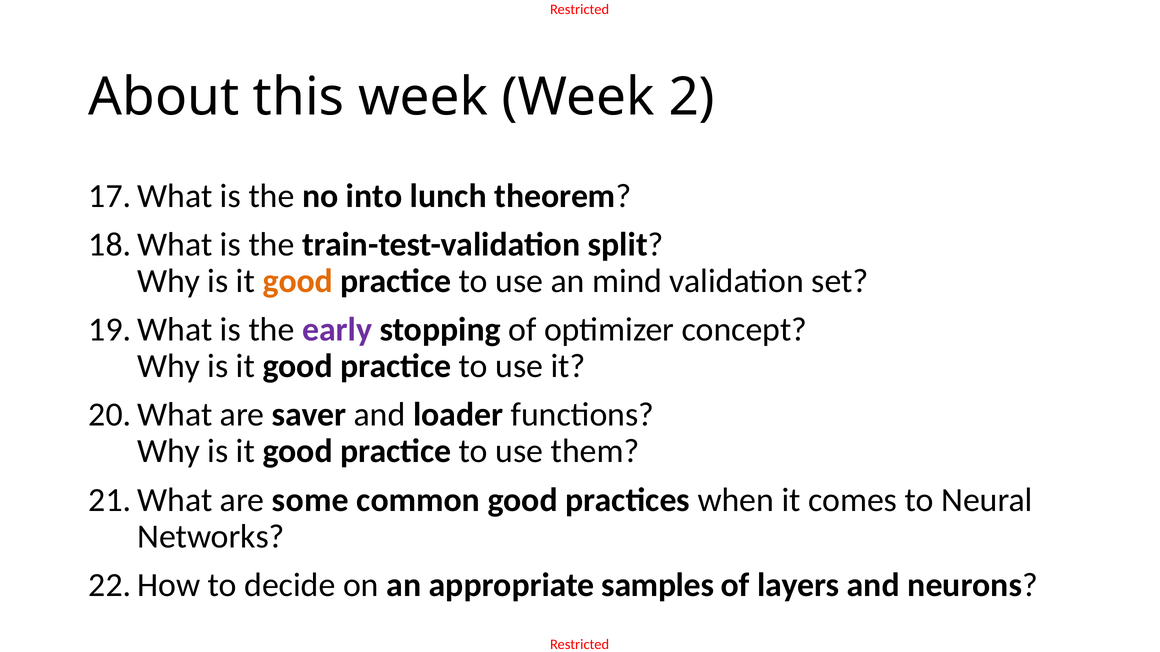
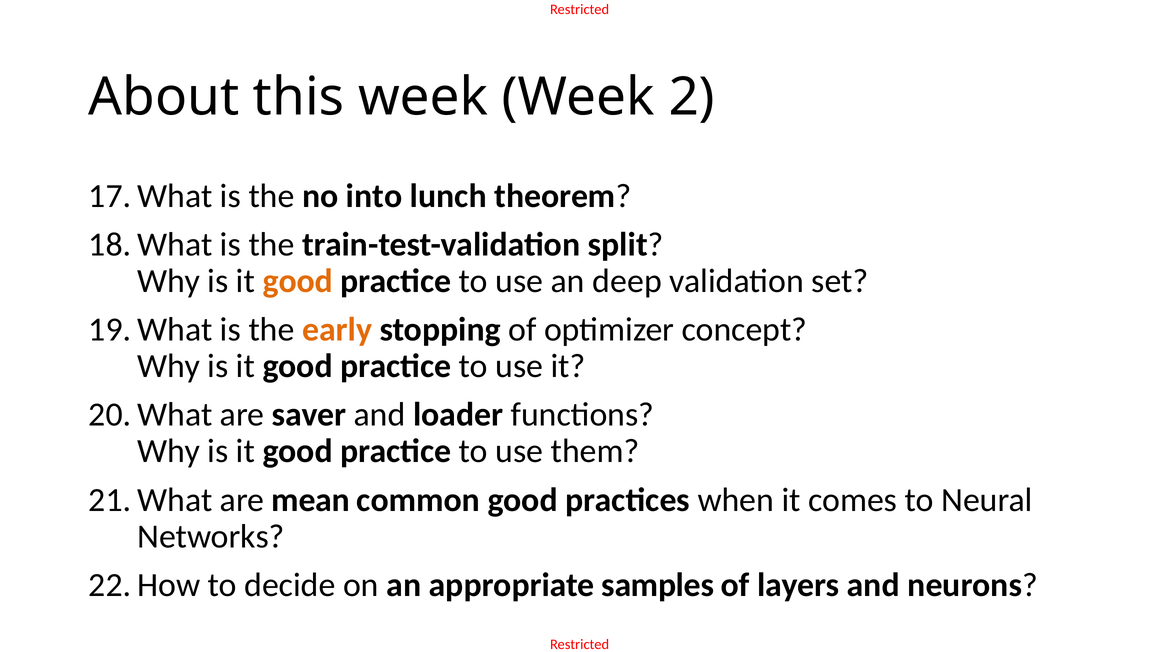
mind: mind -> deep (627, 281)
early colour: purple -> orange (337, 330)
some: some -> mean (311, 500)
